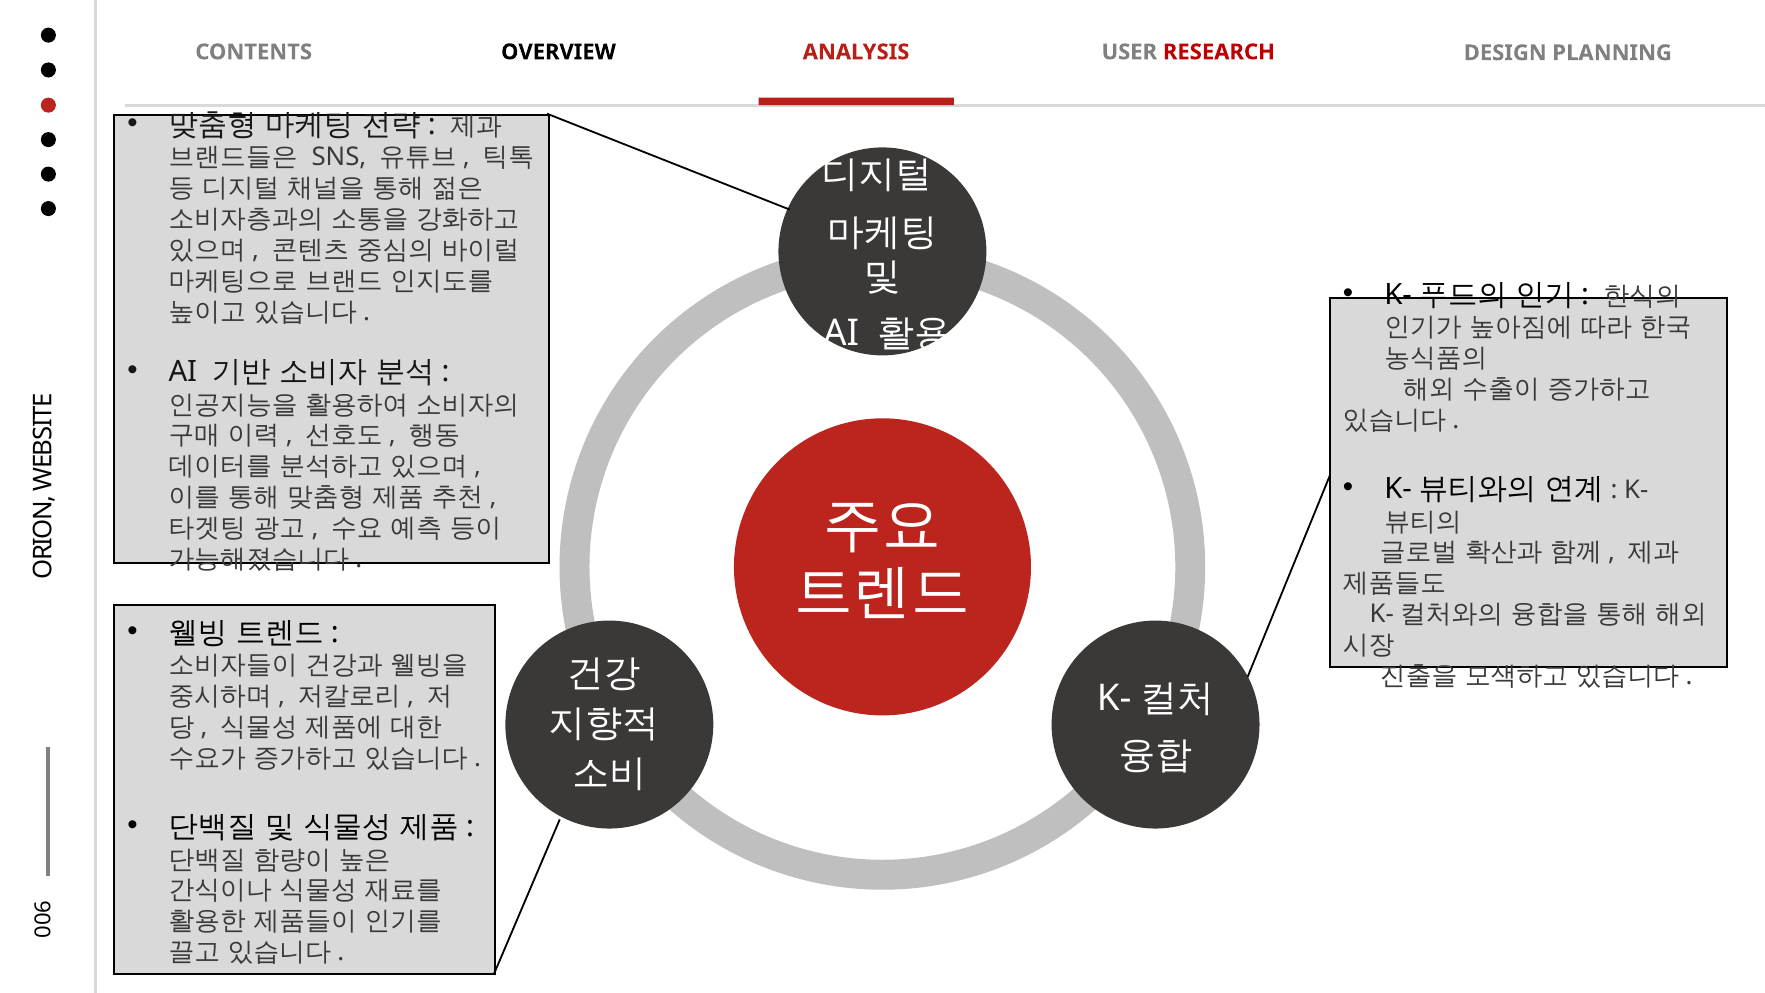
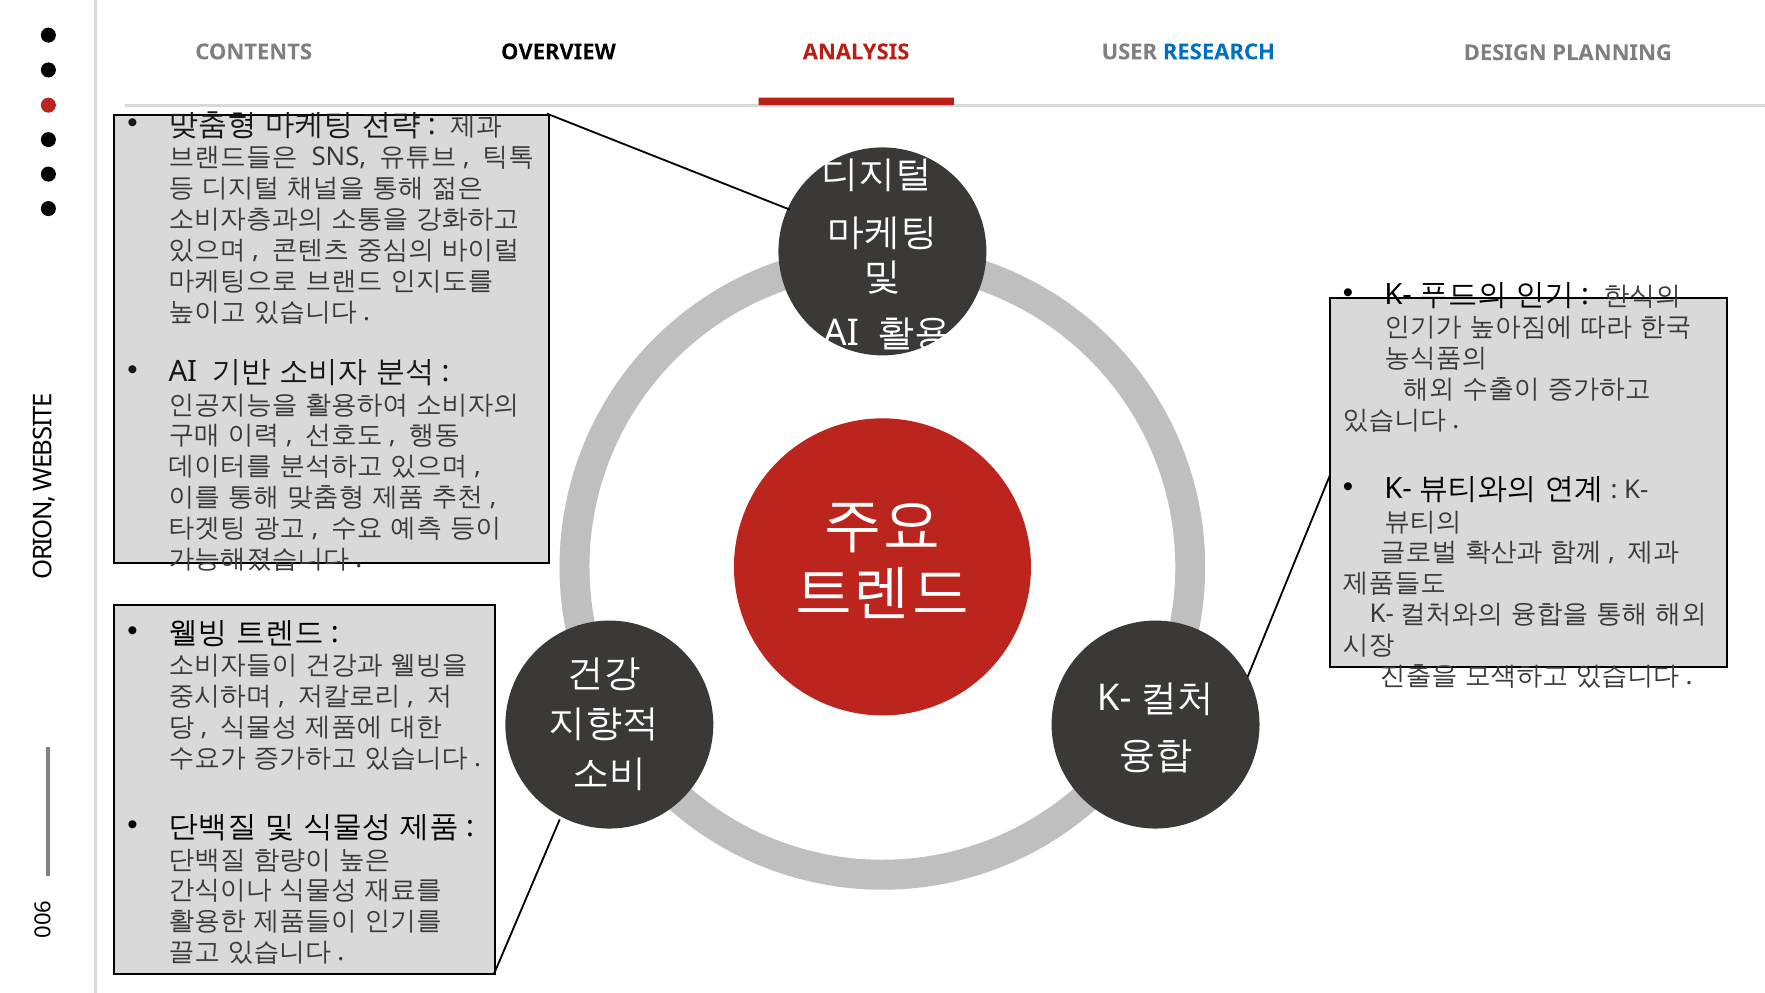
RESEARCH colour: red -> blue (1219, 52)
